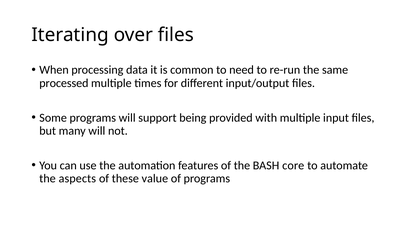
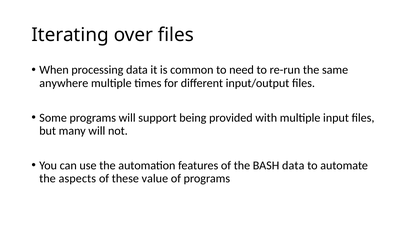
processed: processed -> anywhere (64, 83)
BASH core: core -> data (293, 165)
